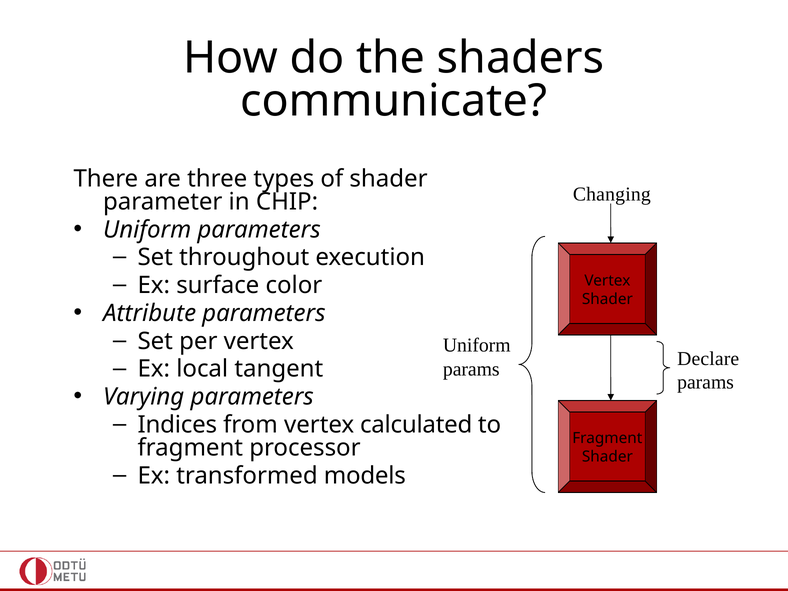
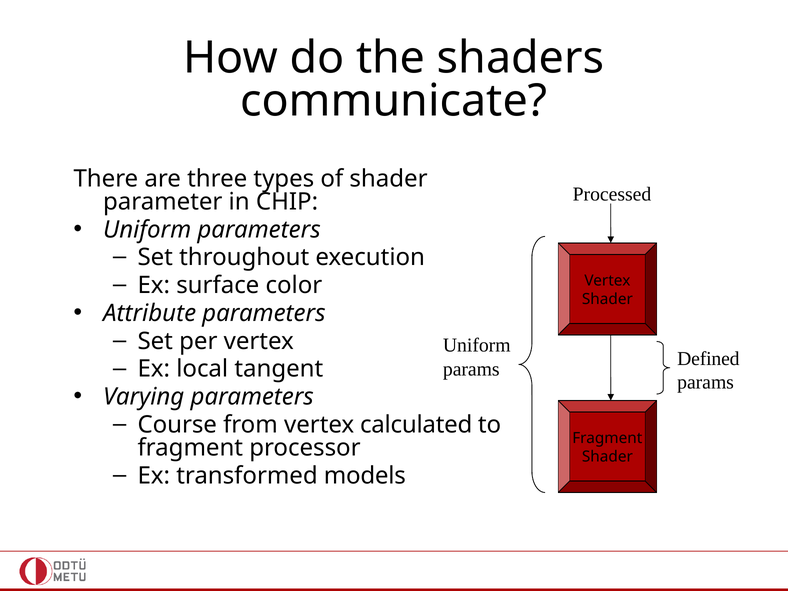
Changing: Changing -> Processed (612, 194)
Declare: Declare -> Defined (708, 359)
Indices: Indices -> Course (177, 425)
